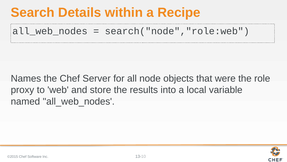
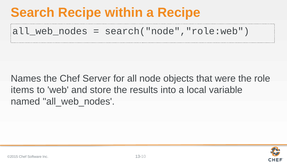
Search Details: Details -> Recipe (80, 12)
proxy: proxy -> items (22, 90)
